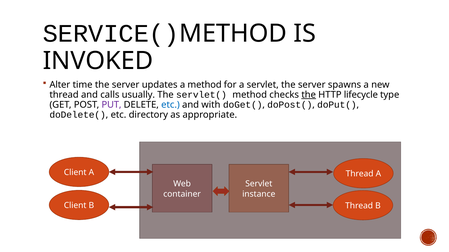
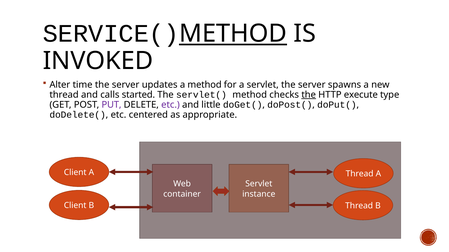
METHOD underline: none -> present (233, 34)
usually: usually -> started (138, 95)
lifecycle: lifecycle -> execute (361, 95)
etc colour: blue -> purple (170, 105)
with: with -> little (211, 105)
directory: directory -> centered (148, 115)
